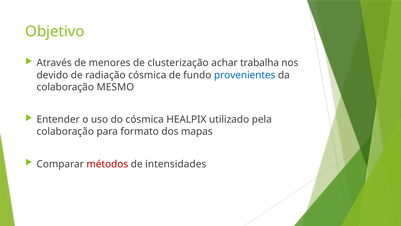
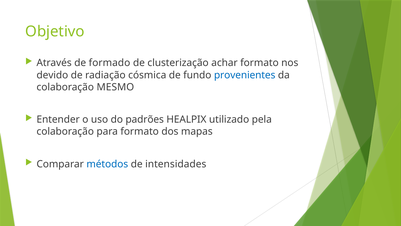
menores: menores -> formado (109, 63)
achar trabalha: trabalha -> formato (259, 63)
do cósmica: cósmica -> padrões (145, 119)
métodos colour: red -> blue (107, 164)
